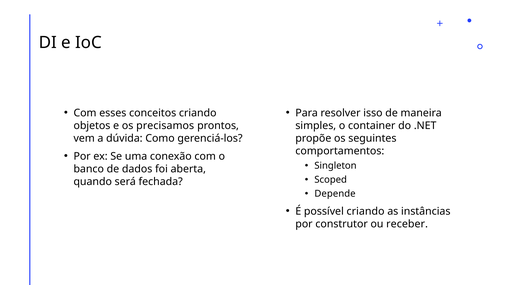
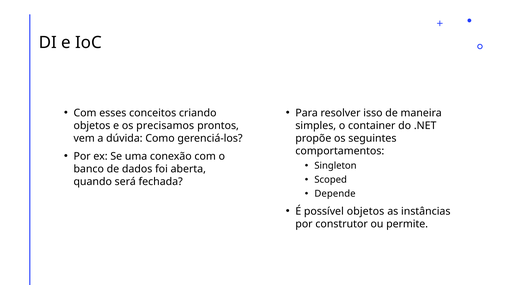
possível criando: criando -> objetos (365, 211)
receber: receber -> permite (407, 224)
